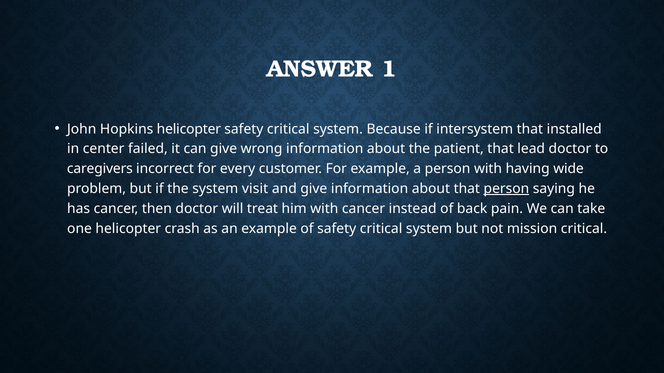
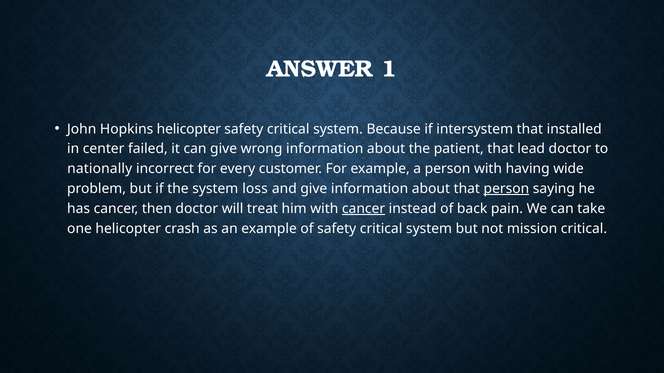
caregivers: caregivers -> nationally (100, 169)
visit: visit -> loss (255, 189)
cancer underline: none -> present (364, 209)
